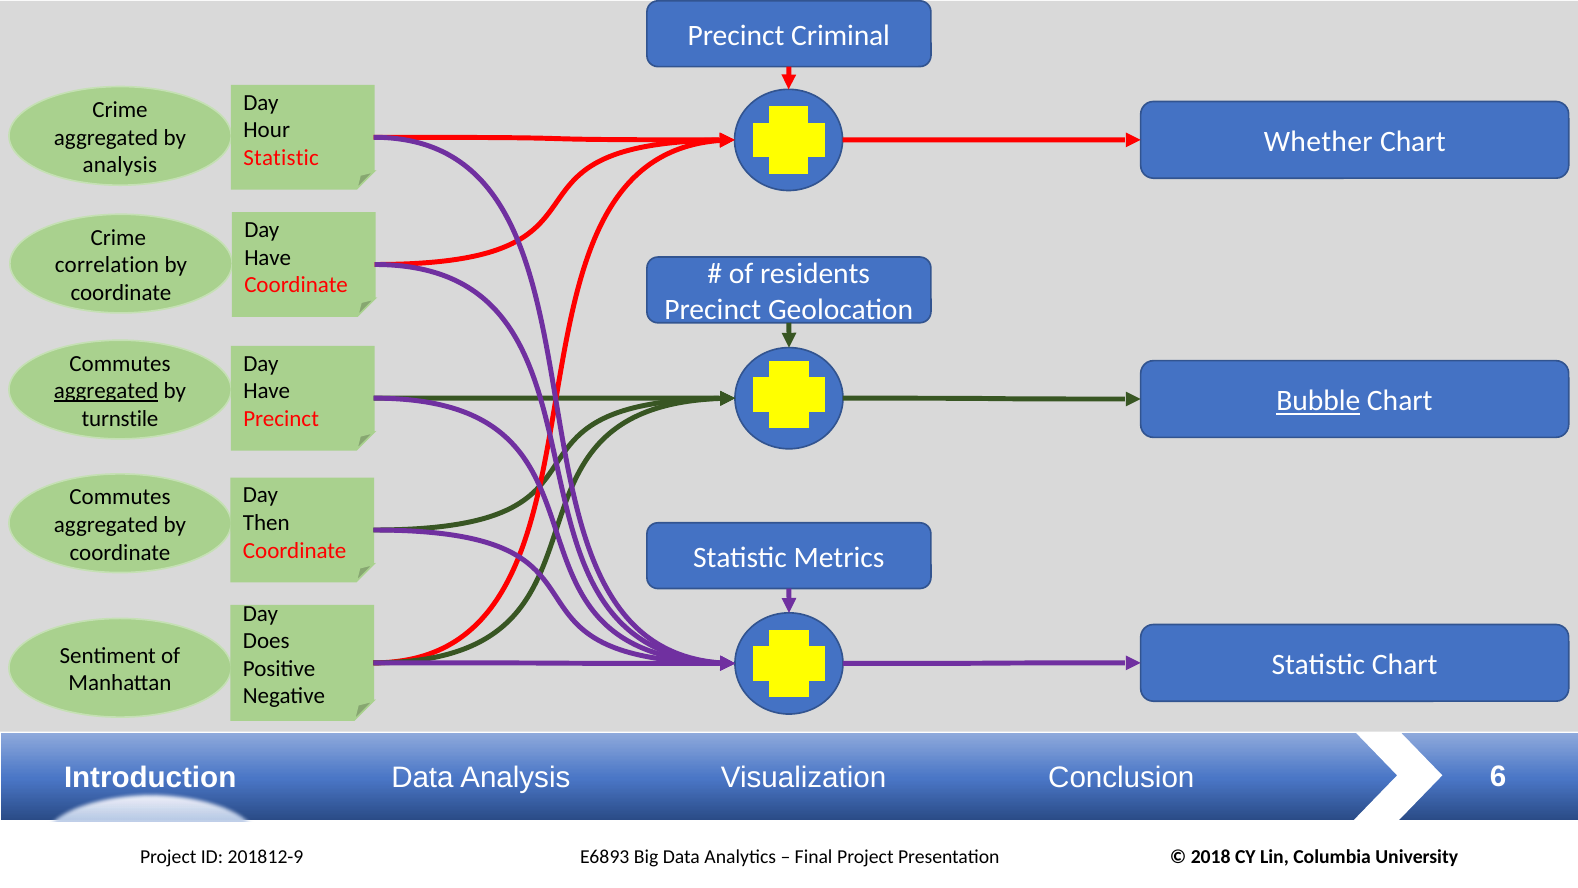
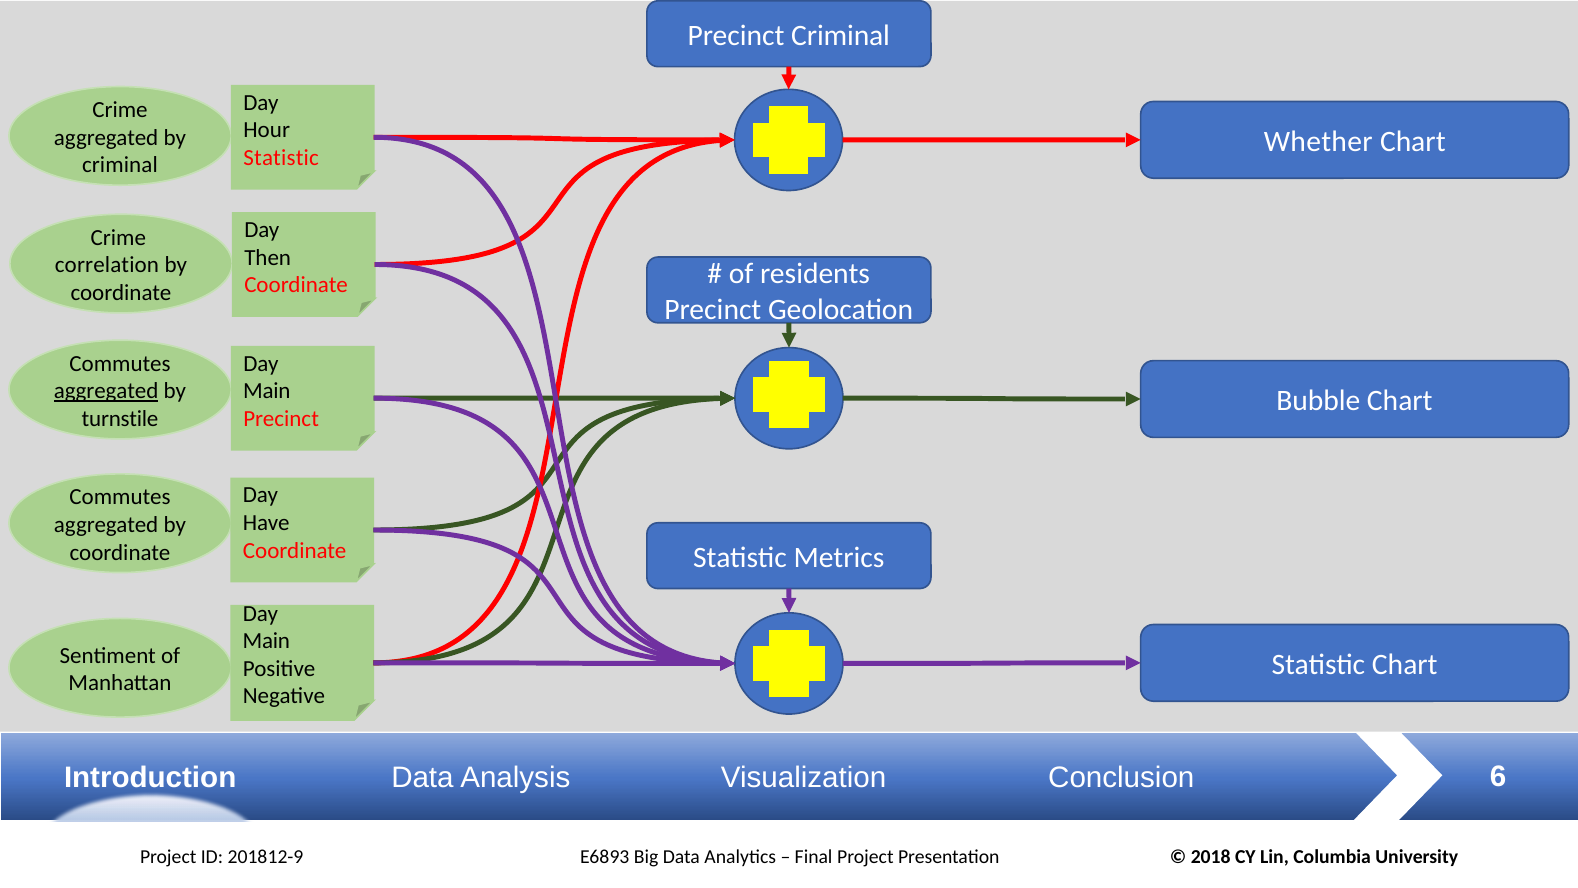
analysis: analysis -> criminal (120, 165)
Have: Have -> Then (268, 257)
Have: Have -> Main (267, 391)
Bubble underline: present -> none (1318, 401)
Then: Then -> Have (266, 523)
Does: Does -> Main (266, 641)
